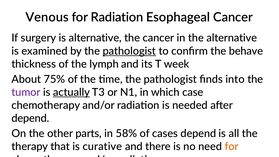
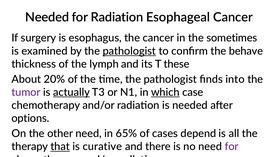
Venous: Venous -> Needed (47, 17)
is alternative: alternative -> esophagus (95, 38)
the alternative: alternative -> sometimes (232, 38)
week: week -> these (177, 64)
75%: 75% -> 20% (54, 79)
which underline: none -> present (165, 92)
depend: depend -> options (30, 118)
other parts: parts -> need (89, 134)
58%: 58% -> 65% (126, 134)
that underline: none -> present (60, 147)
for colour: orange -> purple (232, 147)
